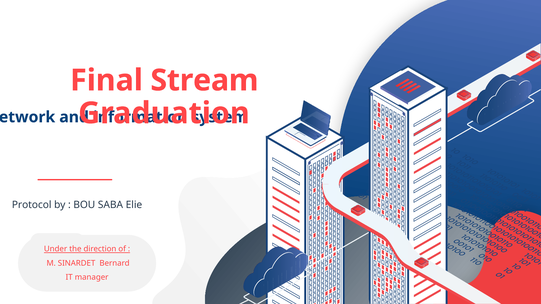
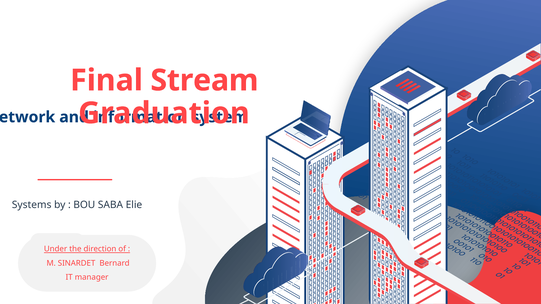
Protocol: Protocol -> Systems (32, 205)
